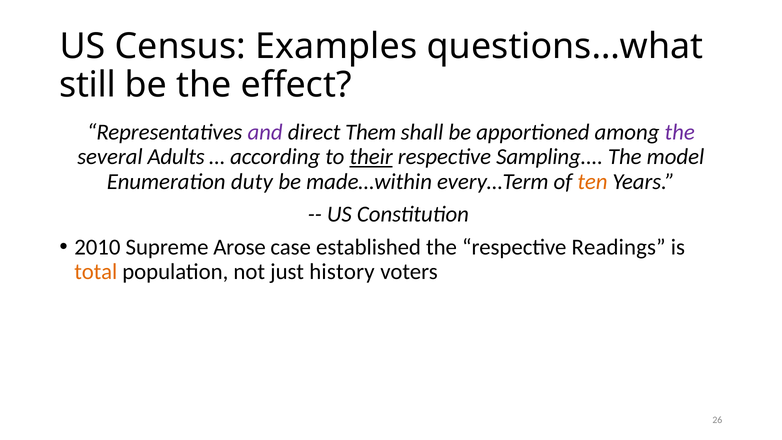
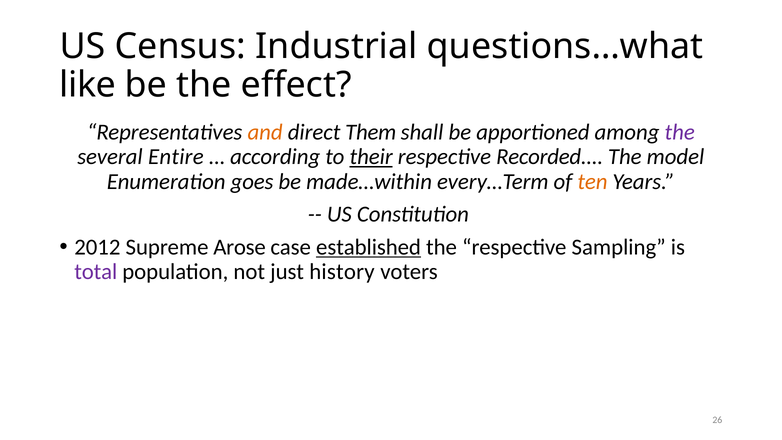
Examples: Examples -> Industrial (336, 46)
still: still -> like (88, 85)
and colour: purple -> orange (265, 132)
Adults: Adults -> Entire (176, 157)
Sampling: Sampling -> Recorded (550, 157)
duty: duty -> goes (252, 181)
2010: 2010 -> 2012 (97, 247)
established underline: none -> present (369, 247)
Readings: Readings -> Sampling (619, 247)
total colour: orange -> purple (96, 272)
